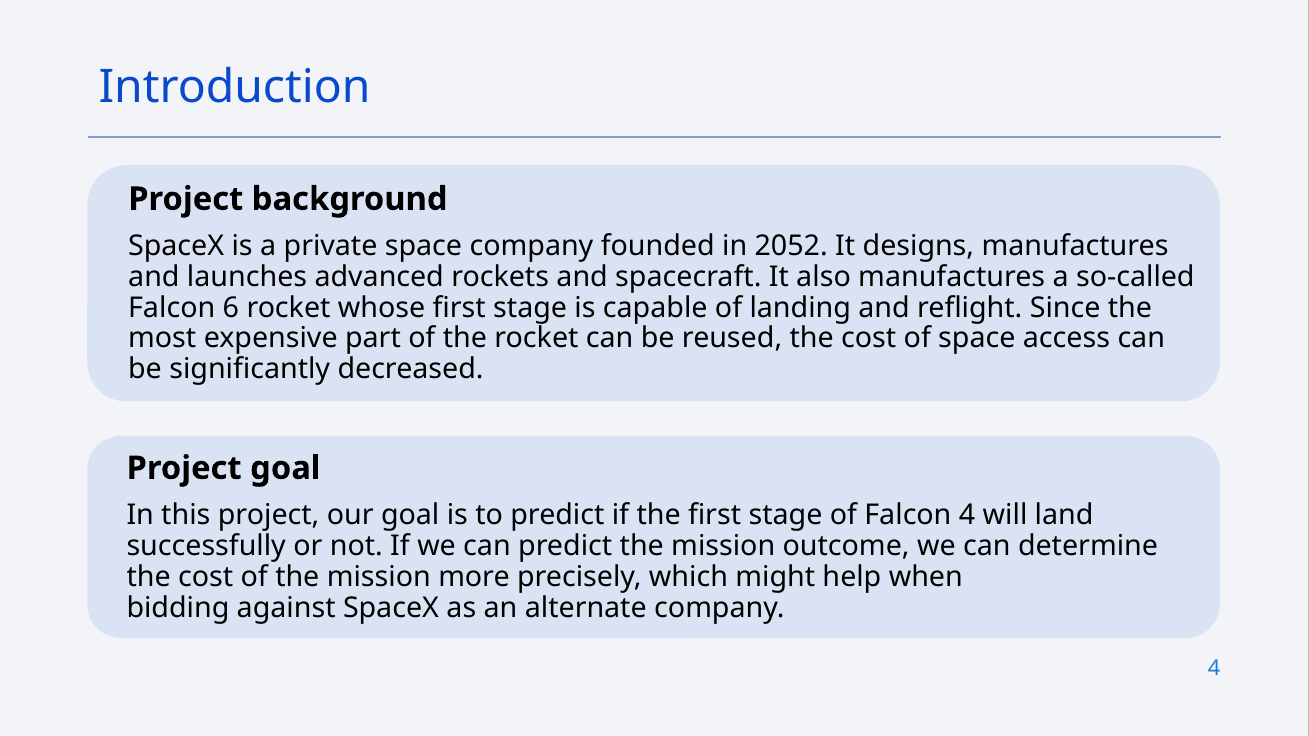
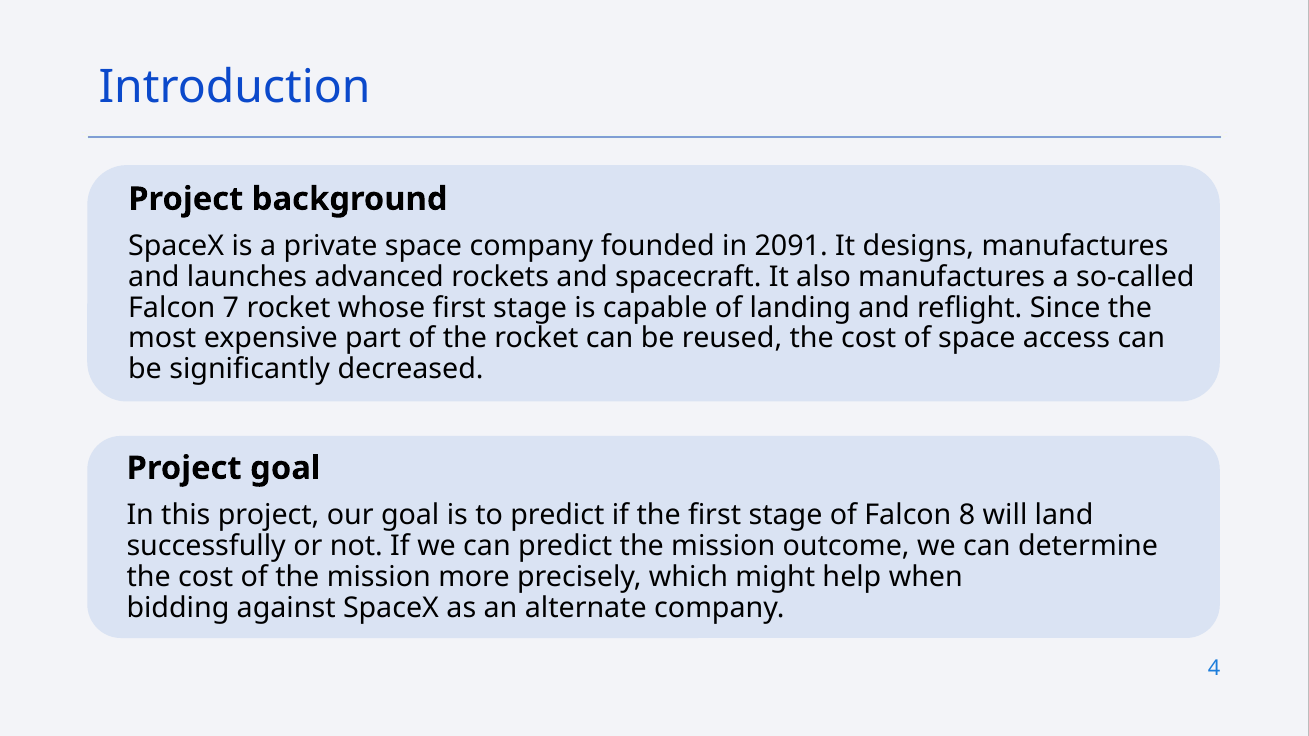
2052: 2052 -> 2091 (791, 246)
6: 6 -> 7 (231, 308)
Falcon 4: 4 -> 8 (967, 515)
